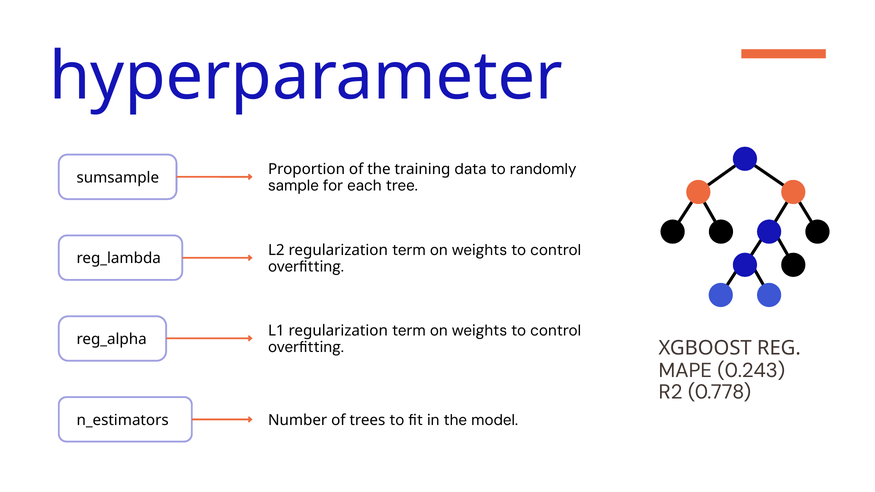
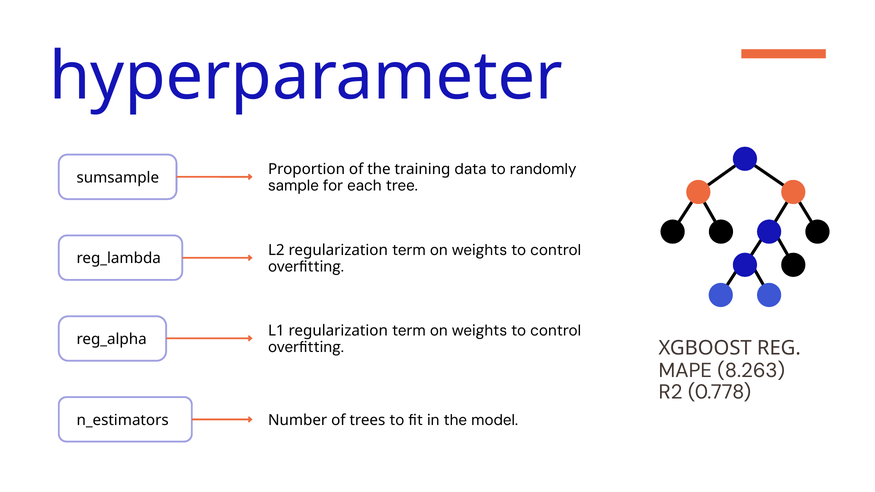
0.243: 0.243 -> 8.263 (751, 371)
